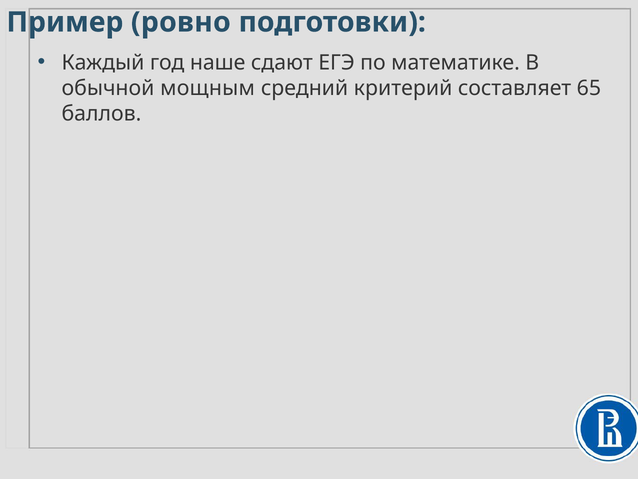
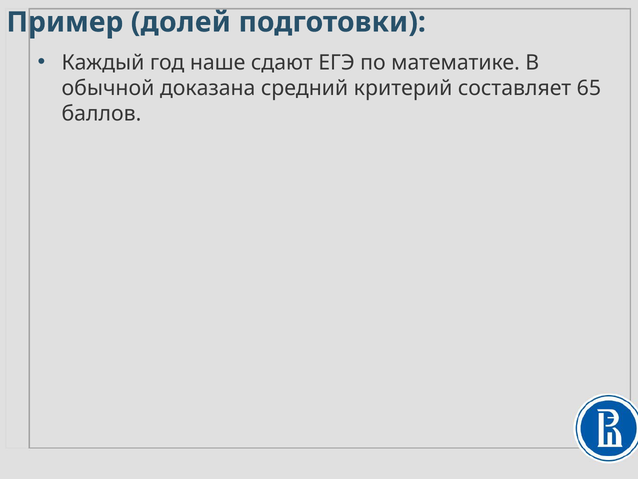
ровно: ровно -> долей (181, 22)
мощным: мощным -> доказана (208, 88)
